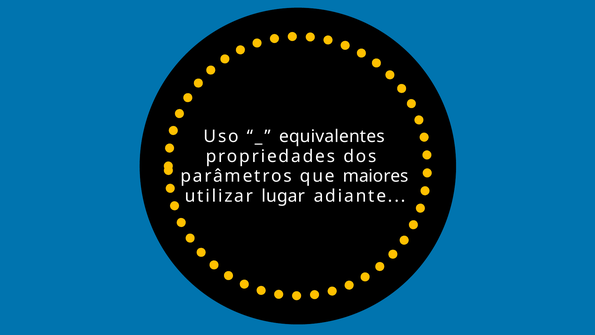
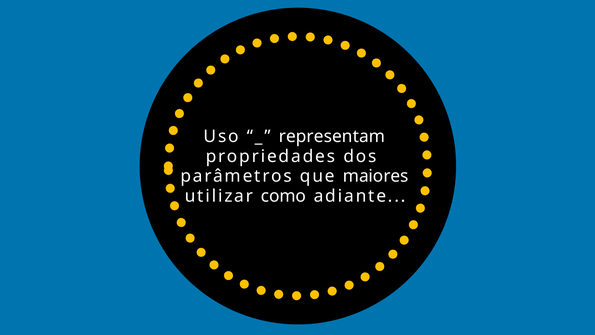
equivalentes: equivalentes -> representam (332, 136)
lugar: lugar -> como (284, 196)
